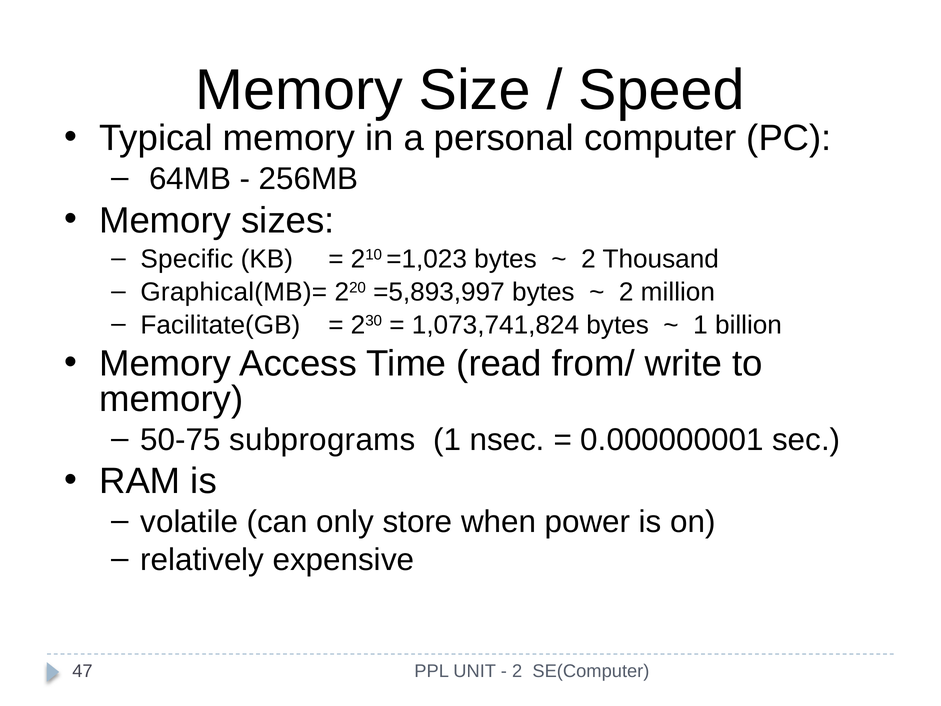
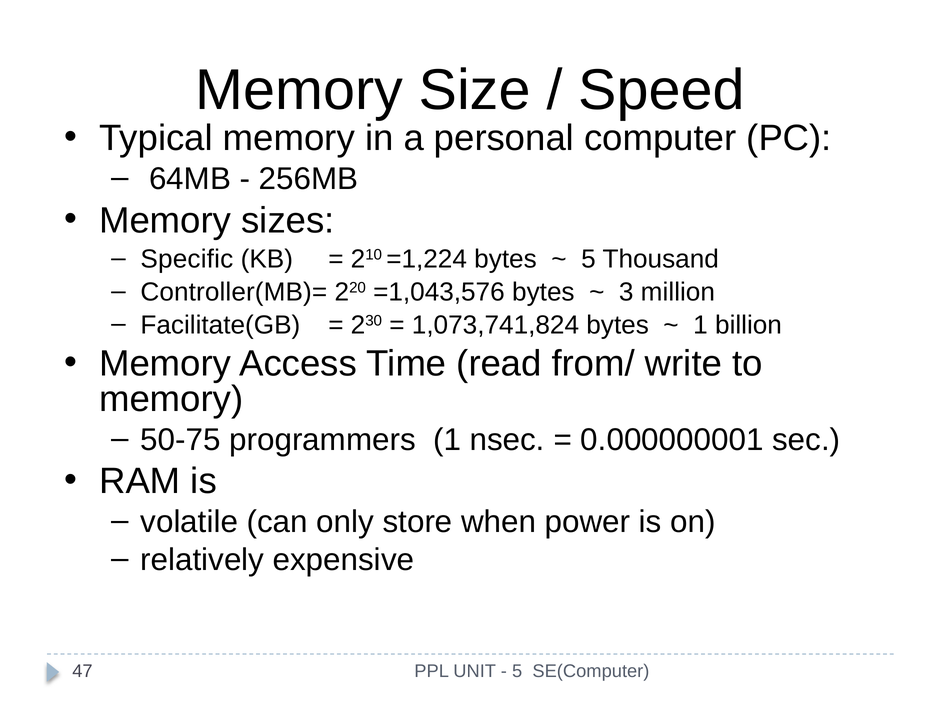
=1,023: =1,023 -> =1,224 (427, 259)
2: 2 -> 5 (588, 259)
Graphical(MB)=: Graphical(MB)= -> Controller(MB)= (234, 292)
=5,893,997: =5,893,997 -> =1,043,576 (439, 292)
2: 2 -> 3 (626, 292)
subprograms: subprograms -> programmers (323, 440)
2: 2 -> 5 (517, 671)
